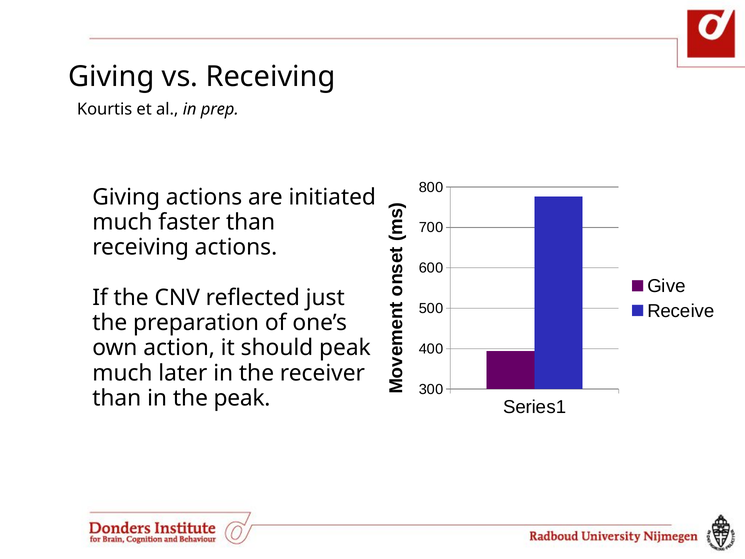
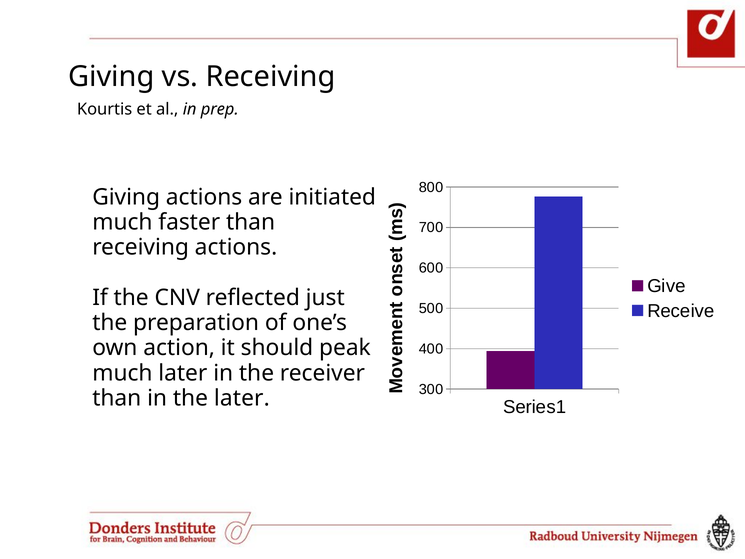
the peak: peak -> later (242, 398)
